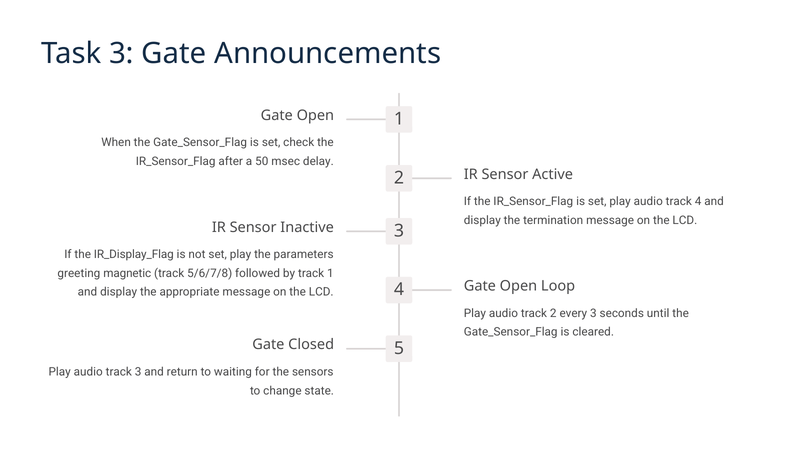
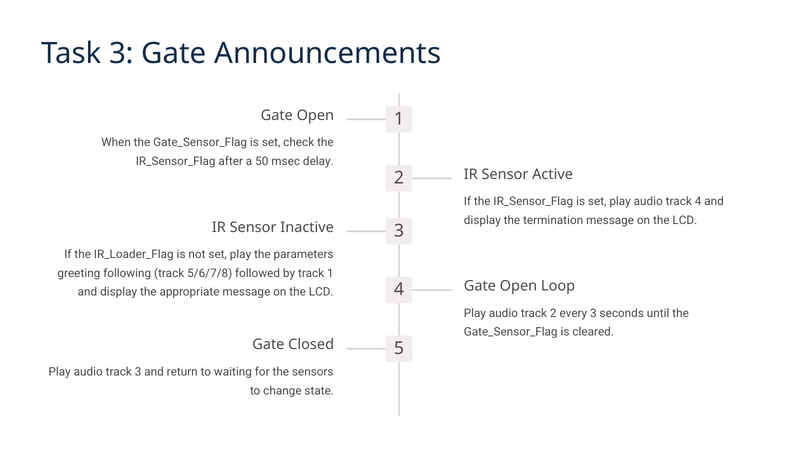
IR_Display_Flag: IR_Display_Flag -> IR_Loader_Flag (134, 255)
magnetic: magnetic -> following (127, 273)
